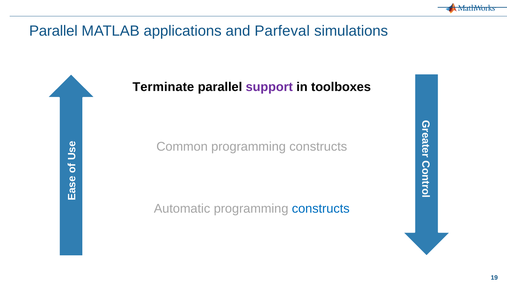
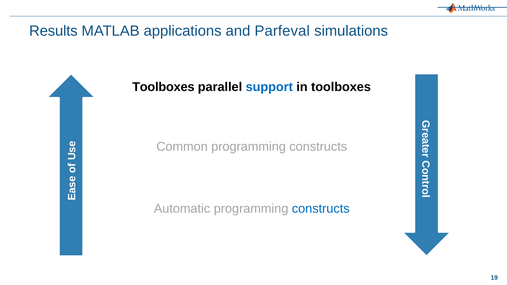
Parallel: Parallel -> Results (53, 31)
Terminate: Terminate -> Toolboxes (163, 87)
support colour: purple -> blue (269, 87)
